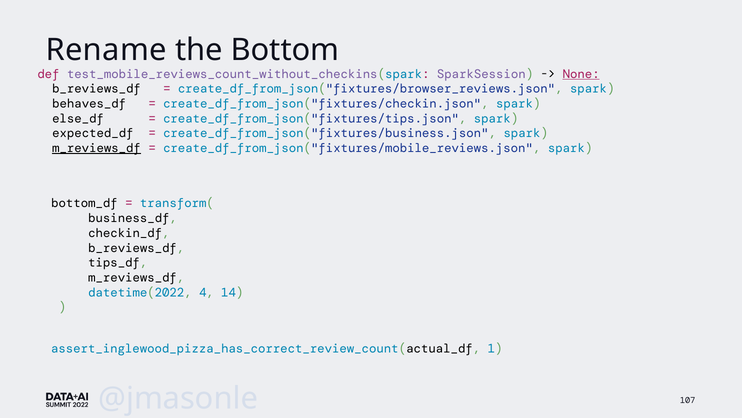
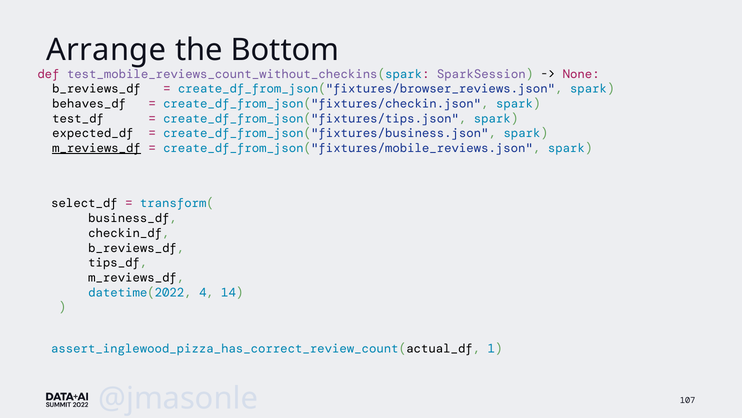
Rename: Rename -> Arrange (106, 50)
None underline: present -> none (581, 74)
else_df: else_df -> test_df (78, 118)
bottom_df: bottom_df -> select_df (84, 203)
